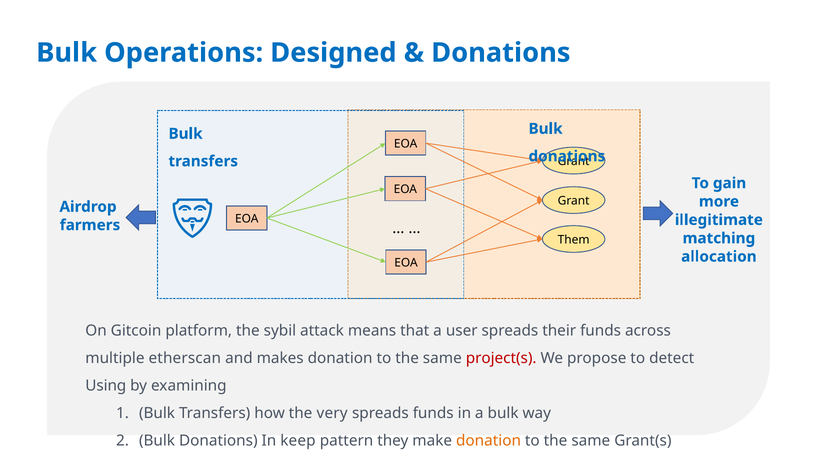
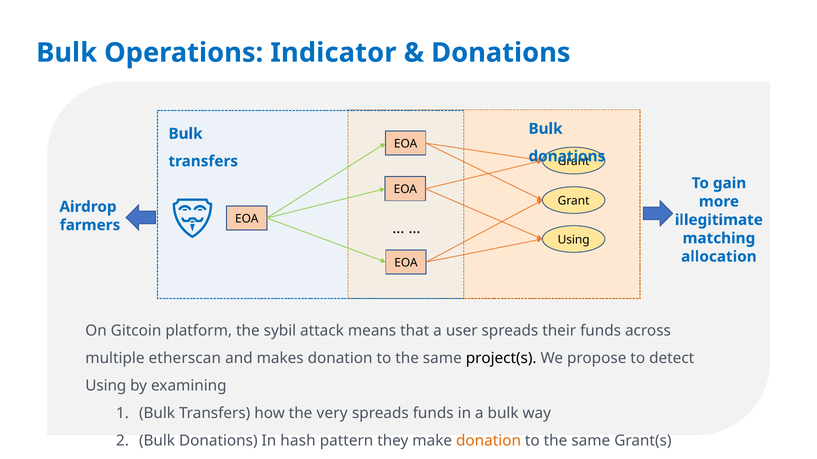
Designed: Designed -> Indicator (333, 53)
Them: Them -> Using (574, 240)
project(s colour: red -> black (501, 359)
keep: keep -> hash (298, 441)
